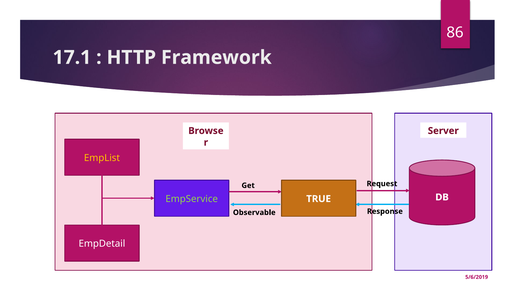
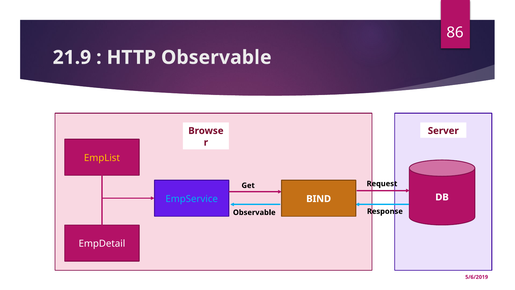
17.1: 17.1 -> 21.9 (72, 57)
HTTP Framework: Framework -> Observable (216, 57)
EmpService colour: light green -> light blue (192, 199)
TRUE: TRUE -> BIND (319, 199)
